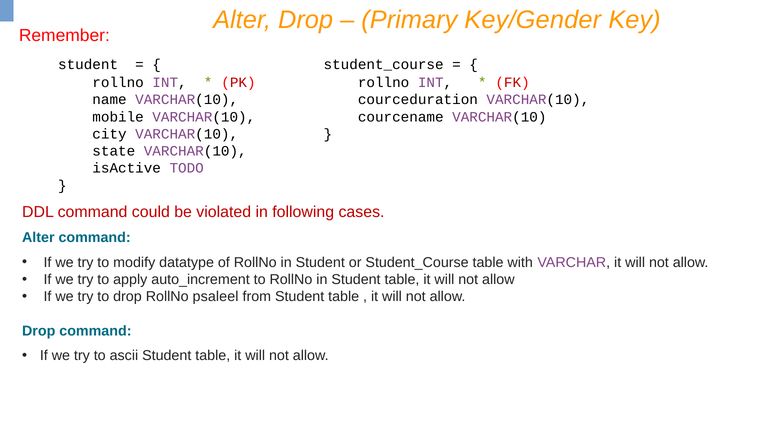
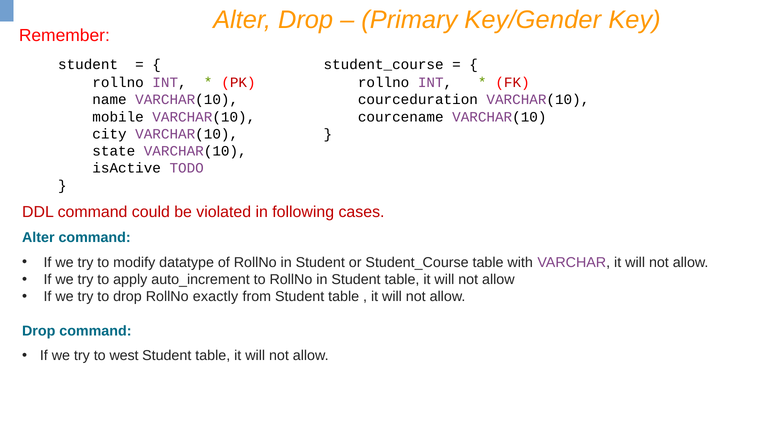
psaleel: psaleel -> exactly (216, 297)
ascii: ascii -> west (124, 356)
